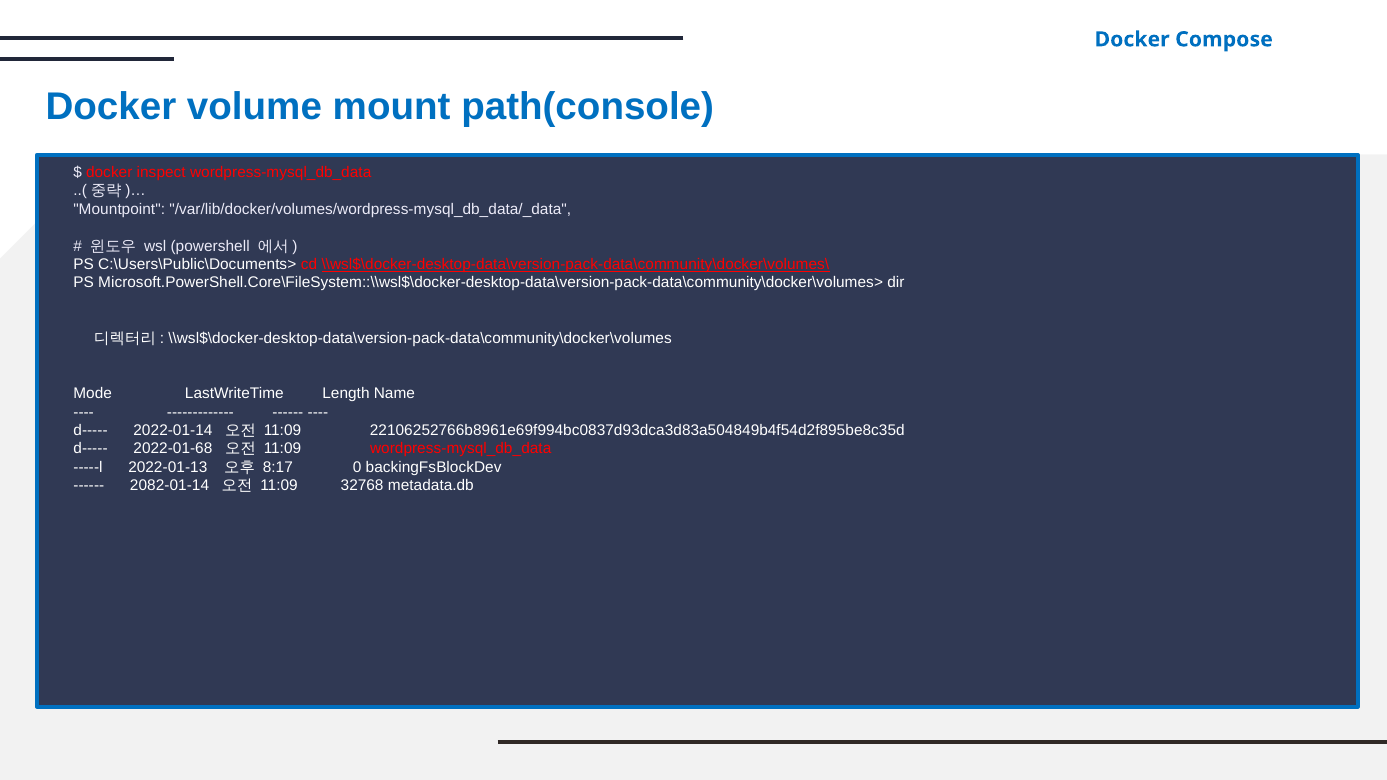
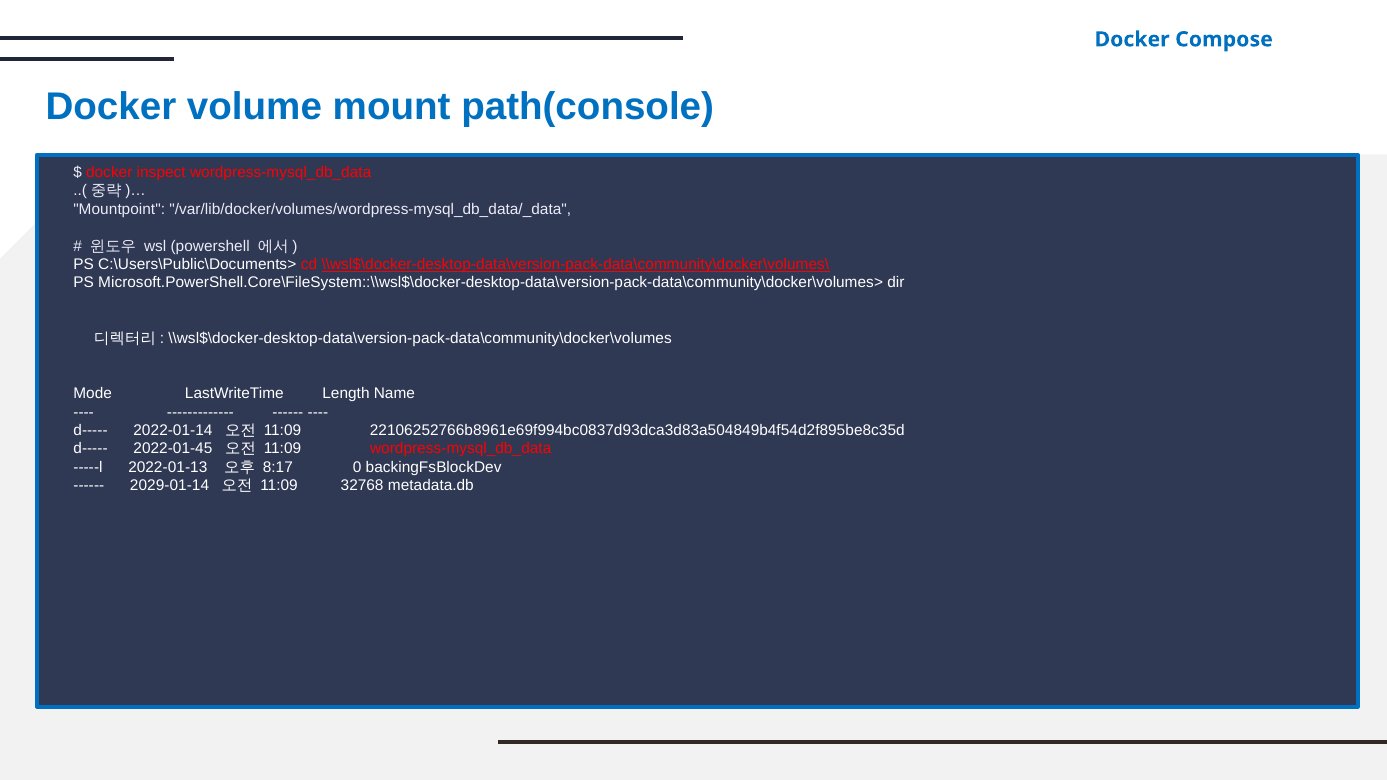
2022-01-68: 2022-01-68 -> 2022-01-45 (173, 449)
2082-01-14: 2082-01-14 -> 2029-01-14 (170, 486)
